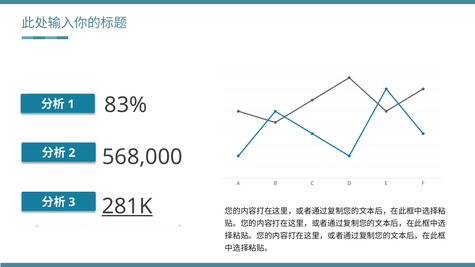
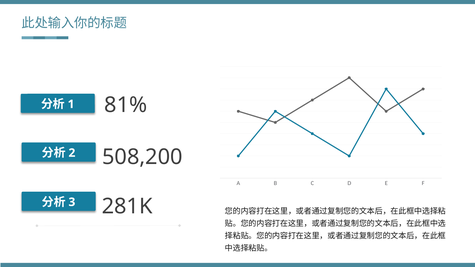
83%: 83% -> 81% (126, 105)
568,000: 568,000 -> 508,200 (142, 157)
281K underline: present -> none (127, 206)
